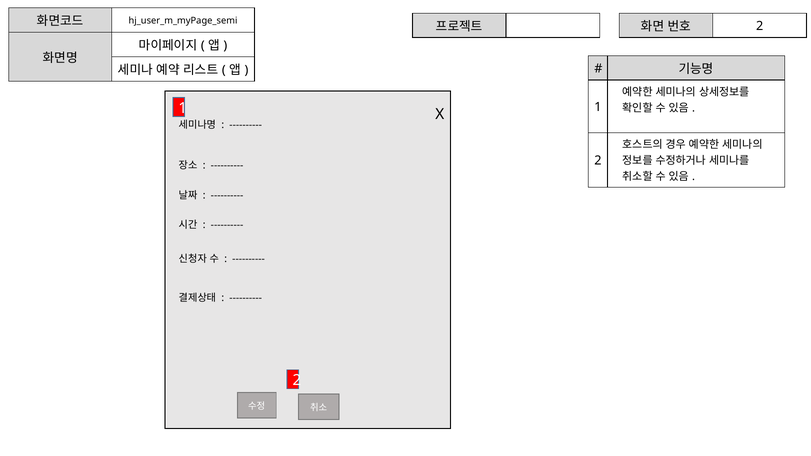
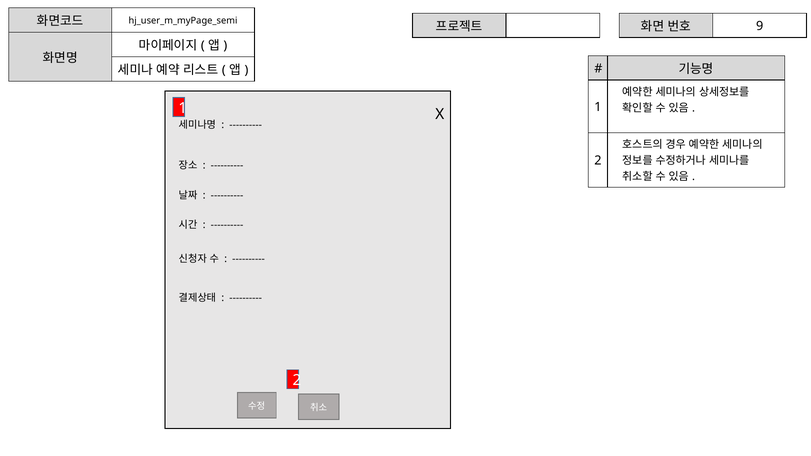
2: 2 -> 9 (760, 26)
